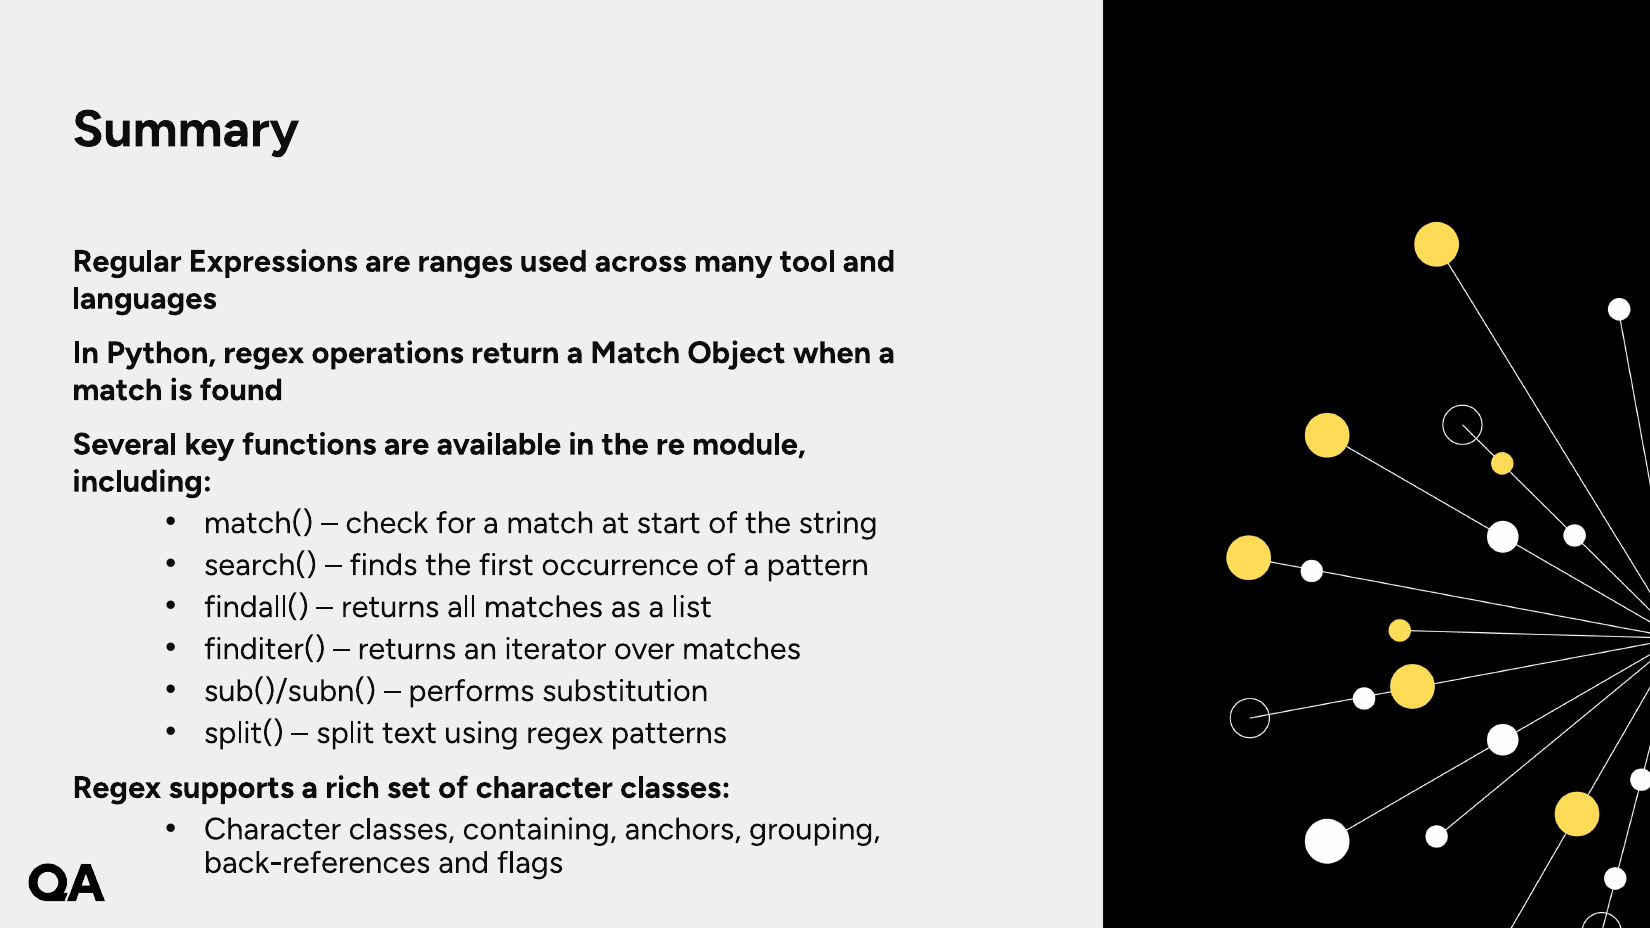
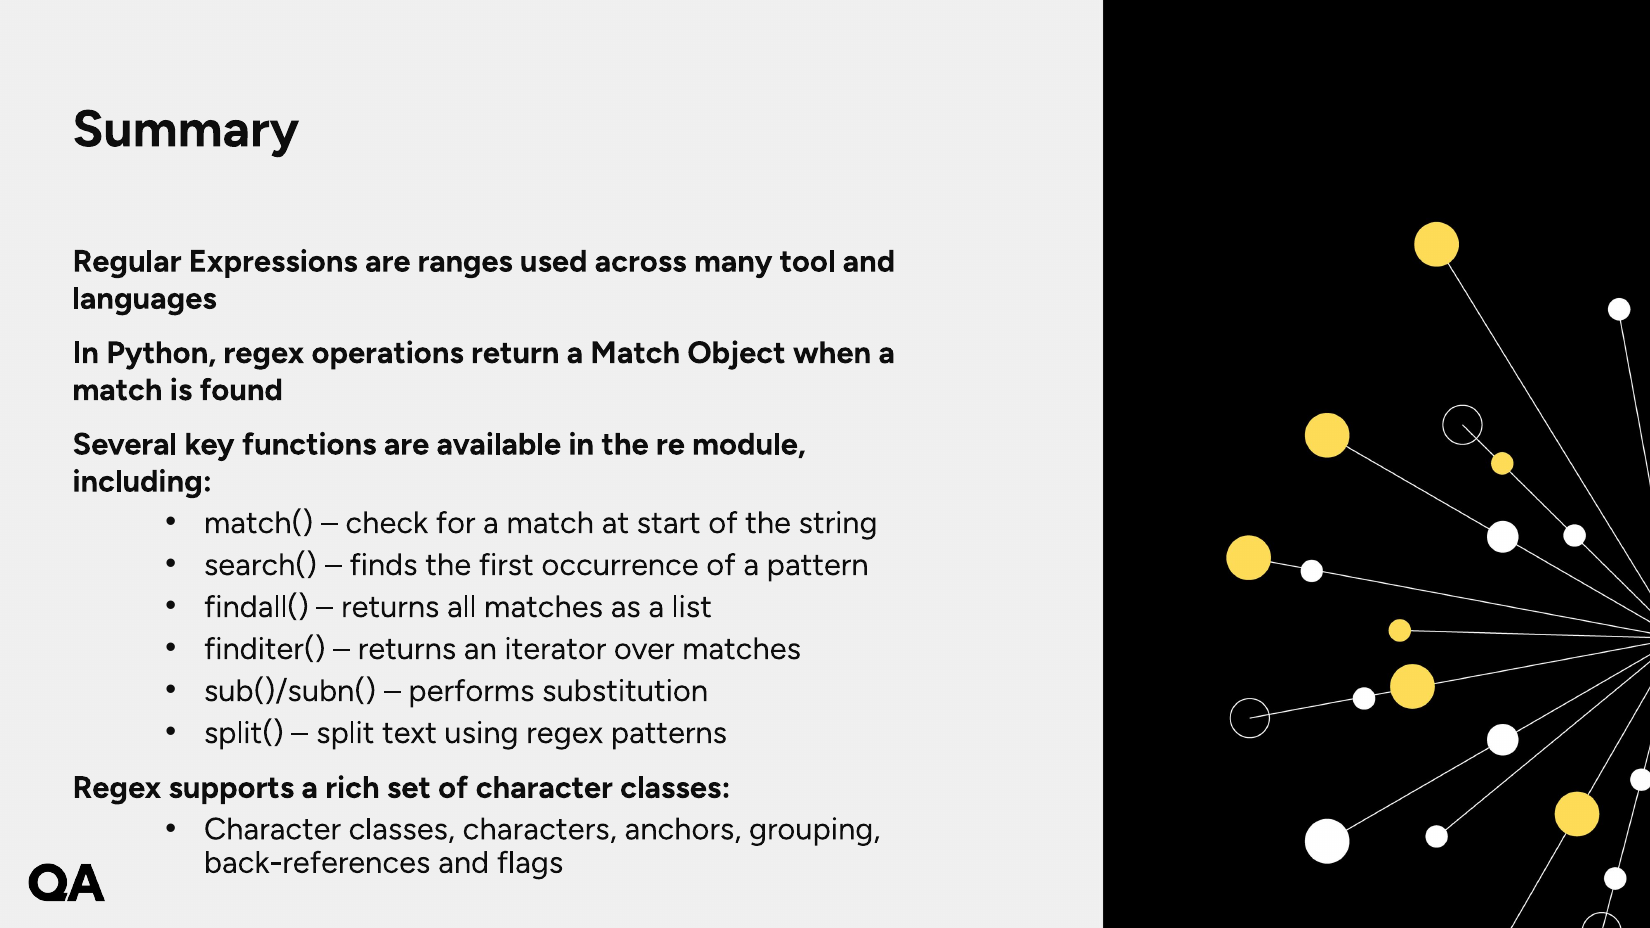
containing: containing -> characters (540, 829)
